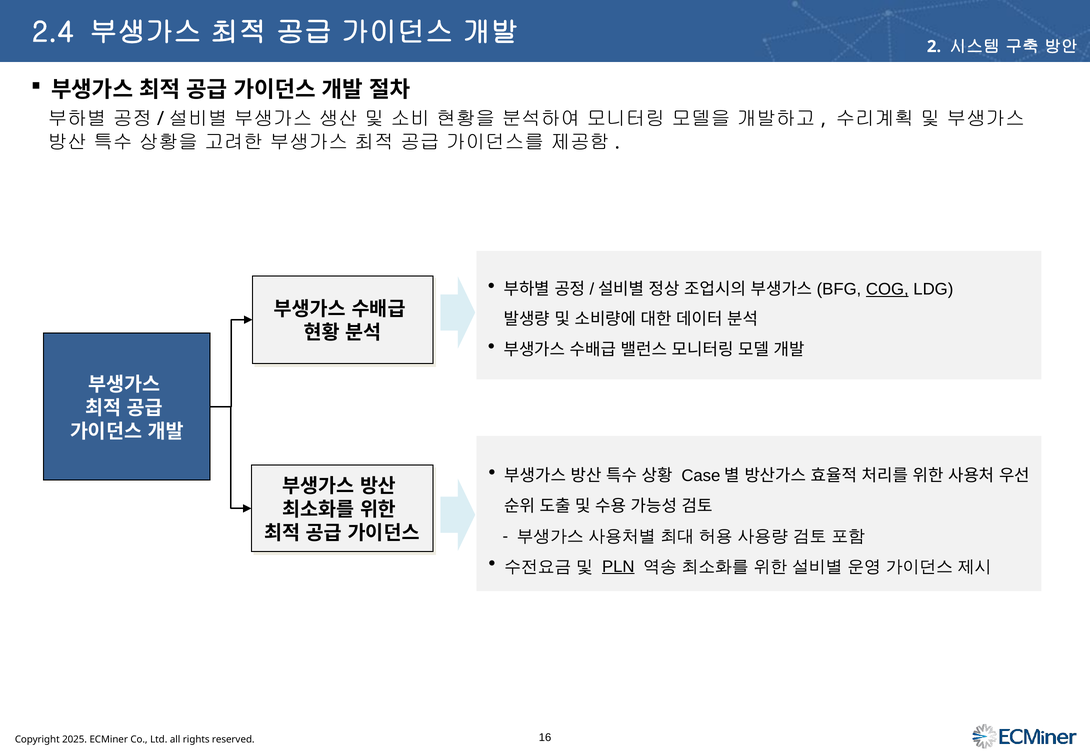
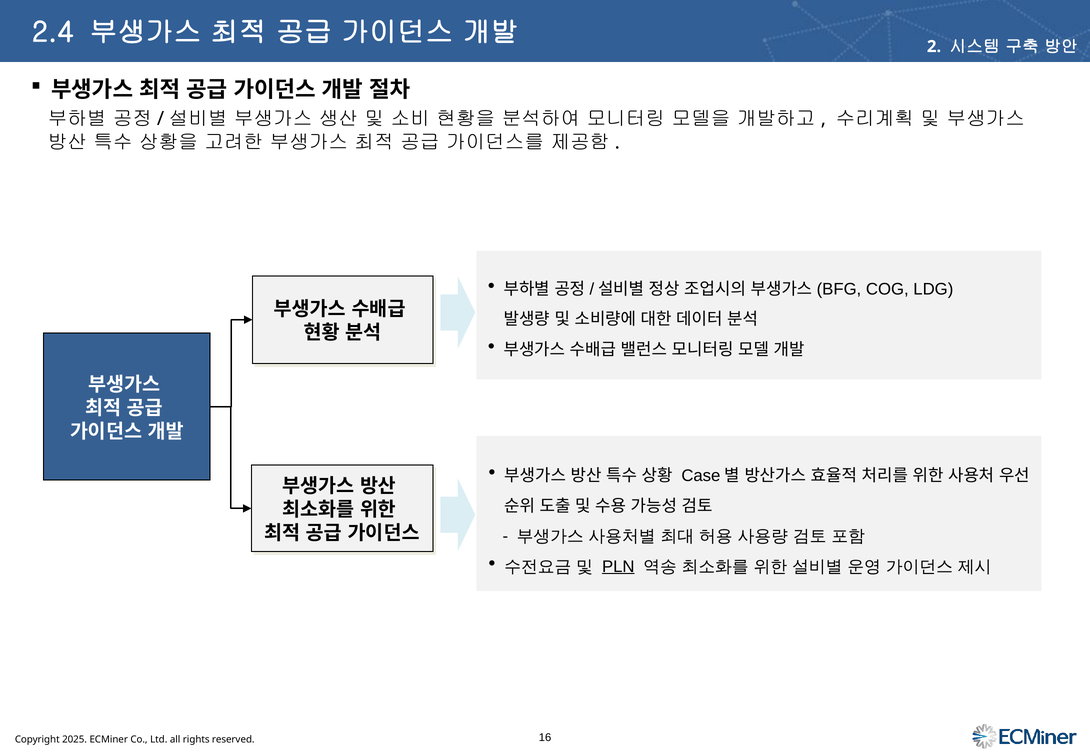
COG underline: present -> none (887, 289)
